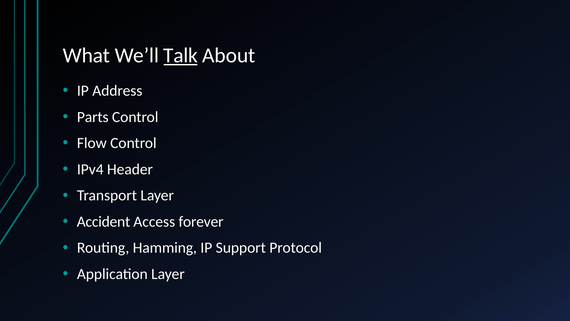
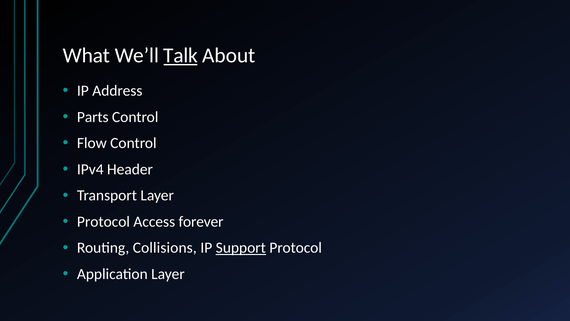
Accident: Accident -> Protocol (103, 221)
Hamming: Hamming -> Collisions (165, 248)
Support underline: none -> present (241, 248)
